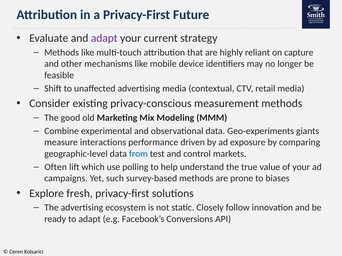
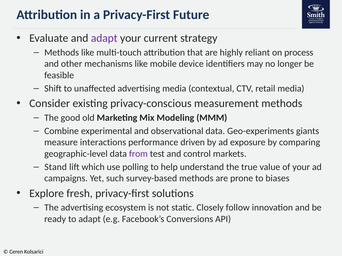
capture: capture -> process (299, 53)
from colour: blue -> purple (138, 154)
Often: Often -> Stand (56, 167)
